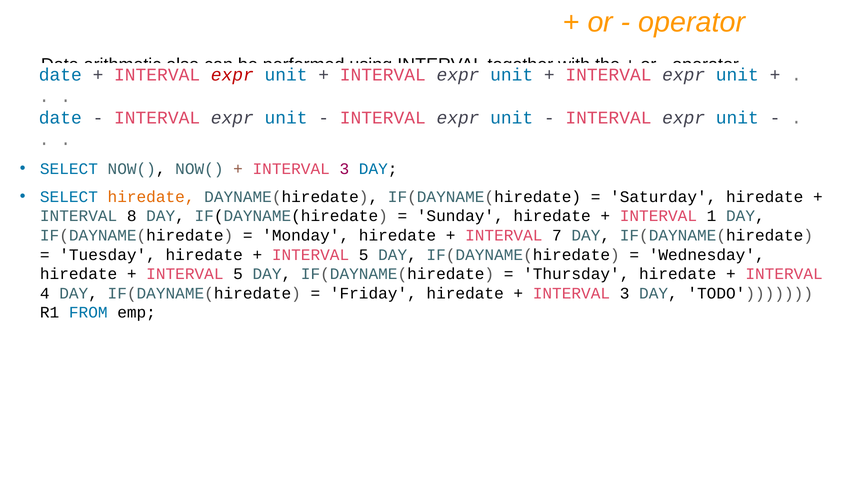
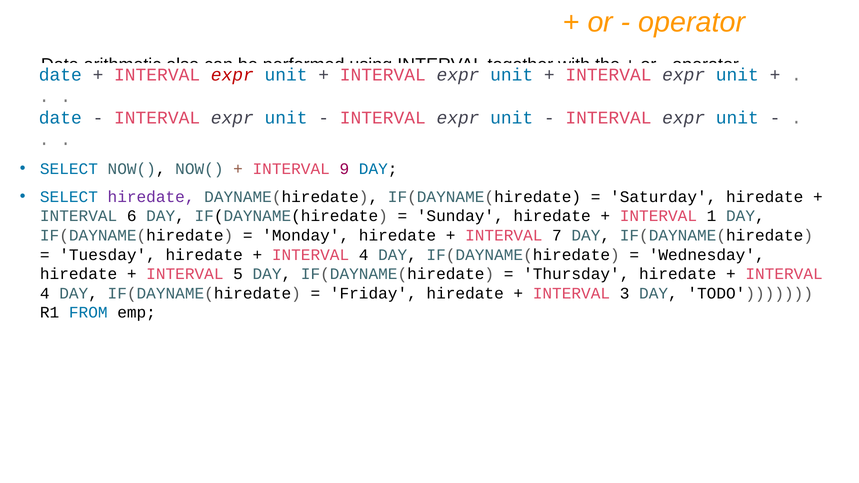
3: 3 -> 9 (344, 169)
hiredate colour: orange -> purple (151, 197)
8: 8 -> 6 (132, 216)
5: 5 -> 4 (364, 255)
